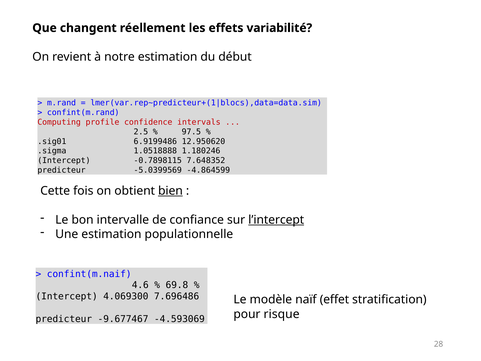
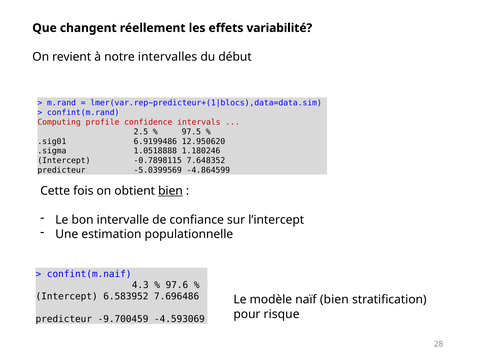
notre estimation: estimation -> intervalles (168, 57)
l’intercept underline: present -> none (276, 220)
4.6: 4.6 -> 4.3 (140, 285)
69.8: 69.8 -> 97.6 (177, 285)
4.069300: 4.069300 -> 6.583952 (126, 296)
naïf effet: effet -> bien (334, 299)
-9.677467: -9.677467 -> -9.700459 (123, 319)
